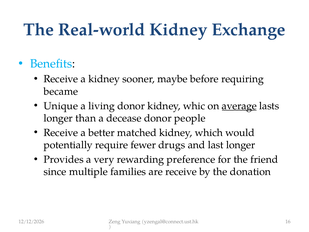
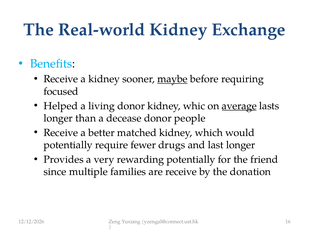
maybe underline: none -> present (173, 79)
became: became -> focused (61, 91)
Unique: Unique -> Helped (61, 106)
rewarding preference: preference -> potentially (191, 159)
